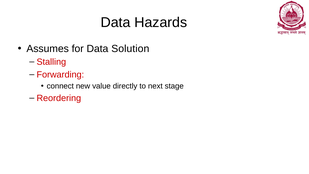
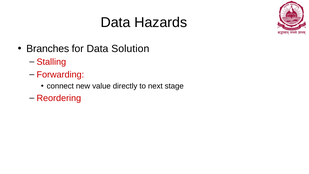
Assumes: Assumes -> Branches (48, 49)
